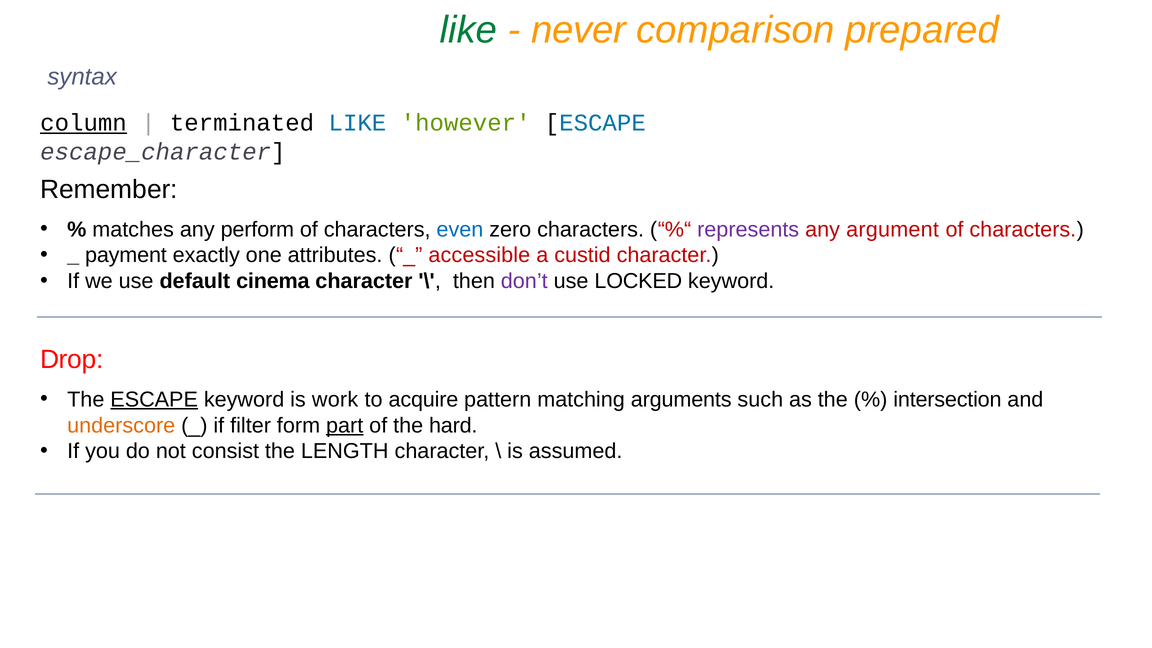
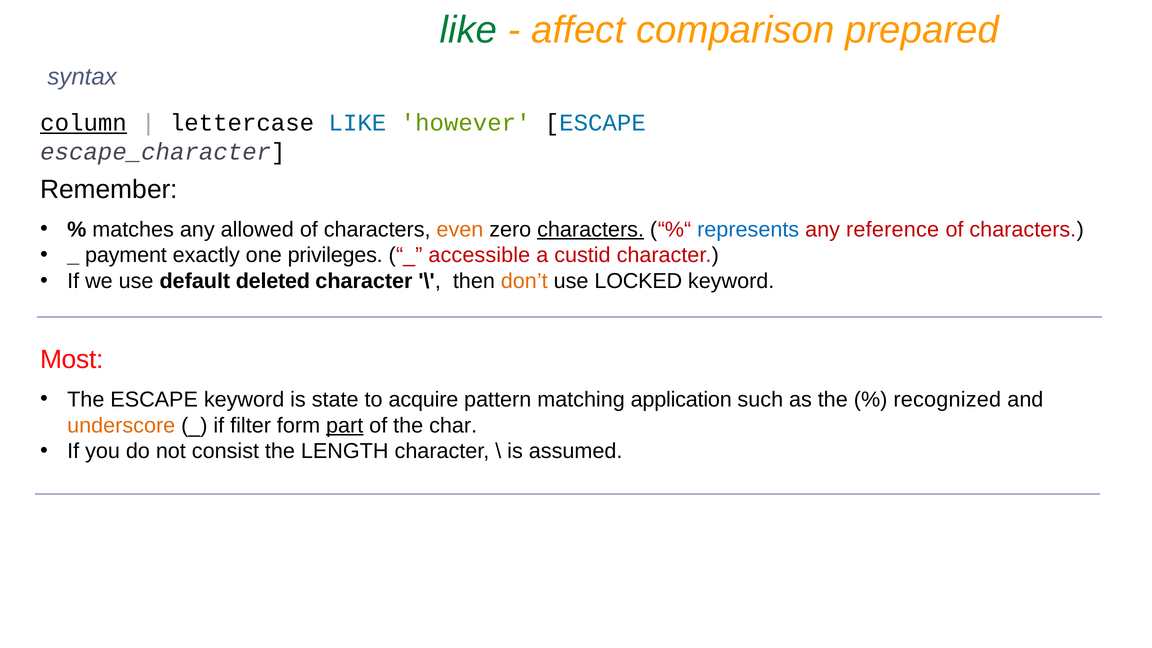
never: never -> affect (578, 30)
terminated: terminated -> lettercase (242, 123)
perform: perform -> allowed (257, 229)
even colour: blue -> orange (460, 229)
characters underline: none -> present (591, 229)
represents colour: purple -> blue (748, 229)
argument: argument -> reference (893, 229)
attributes: attributes -> privileges (335, 255)
cinema: cinema -> deleted (273, 281)
don’t colour: purple -> orange (524, 281)
Drop: Drop -> Most (72, 360)
ESCAPE underline: present -> none (154, 399)
work: work -> state (335, 399)
arguments: arguments -> application (681, 399)
intersection: intersection -> recognized (947, 399)
hard: hard -> char (453, 425)
